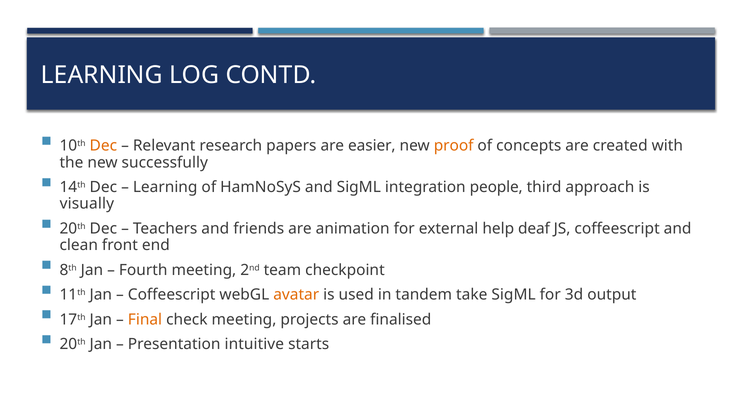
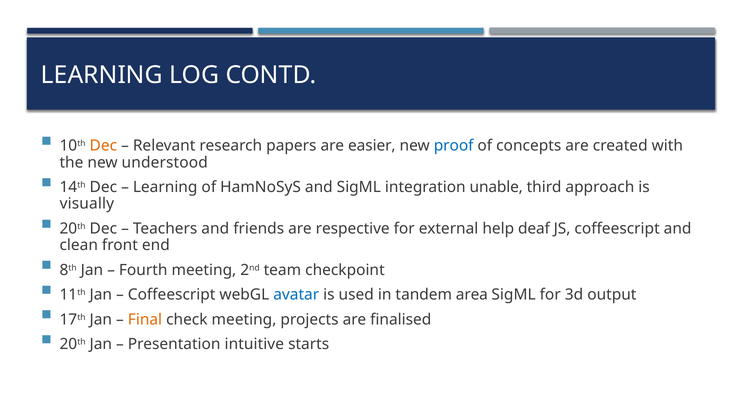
proof colour: orange -> blue (454, 146)
successfully: successfully -> understood (165, 163)
people: people -> unable (496, 187)
animation: animation -> respective (353, 229)
avatar colour: orange -> blue (296, 295)
take: take -> area (472, 295)
